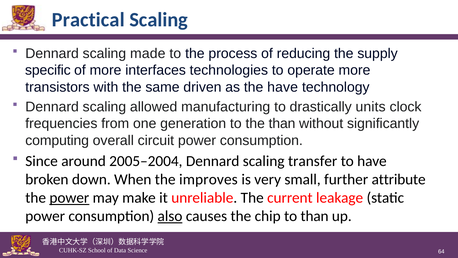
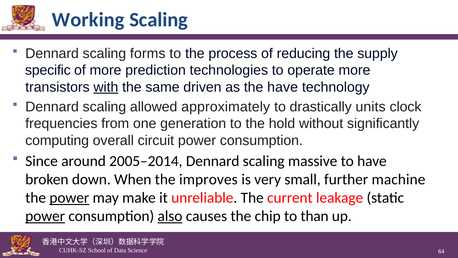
Practical: Practical -> Working (88, 20)
made: made -> forms (148, 53)
interfaces: interfaces -> prediction (156, 70)
with underline: none -> present (106, 87)
manufacturing: manufacturing -> approximately (226, 107)
the than: than -> hold (282, 123)
2005–2004: 2005–2004 -> 2005–2014 (146, 161)
transfer: transfer -> massive (313, 161)
attribute: attribute -> machine (399, 179)
power underline: none -> present (45, 216)
